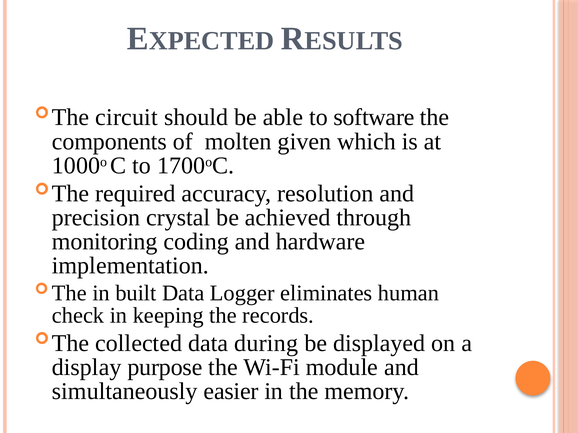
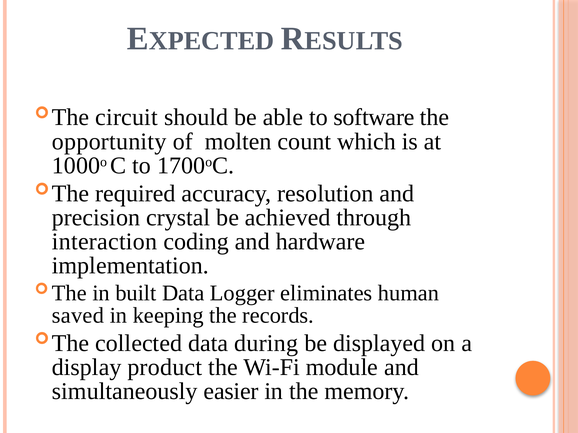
components: components -> opportunity (109, 142)
given: given -> count (304, 142)
monitoring: monitoring -> interaction (105, 242)
check: check -> saved (78, 316)
purpose: purpose -> product (165, 368)
